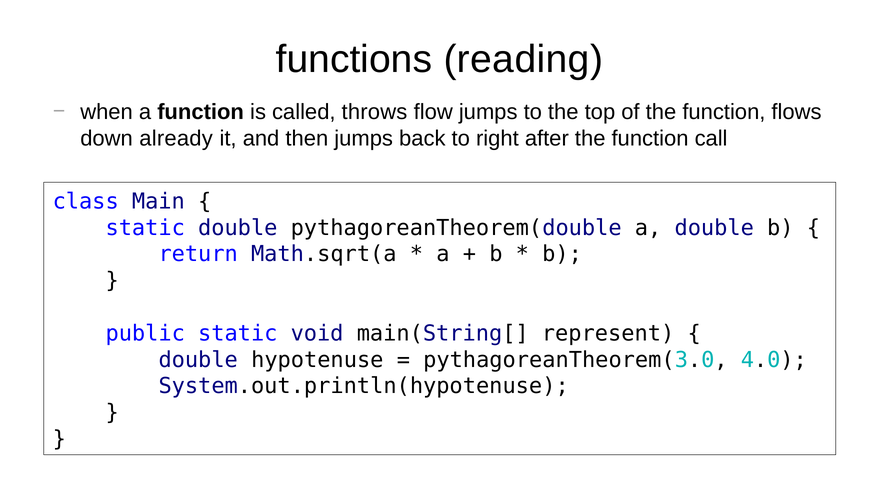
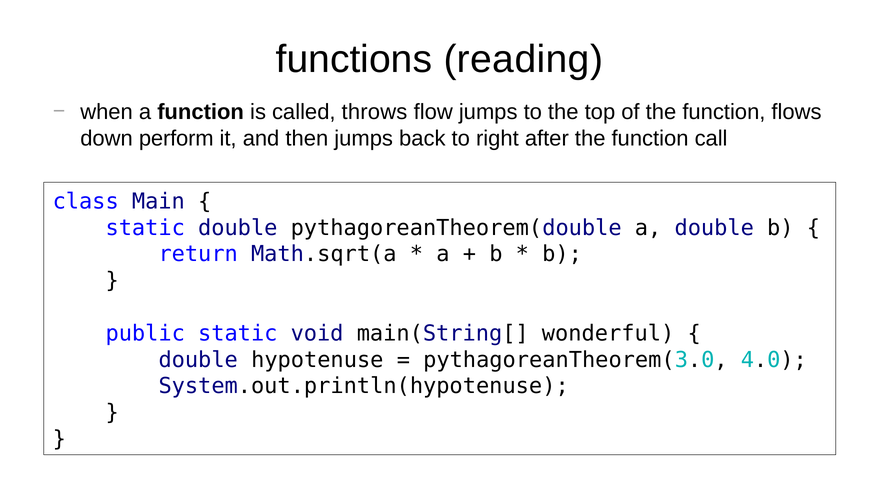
already: already -> perform (176, 138)
represent: represent -> wonderful (608, 333)
